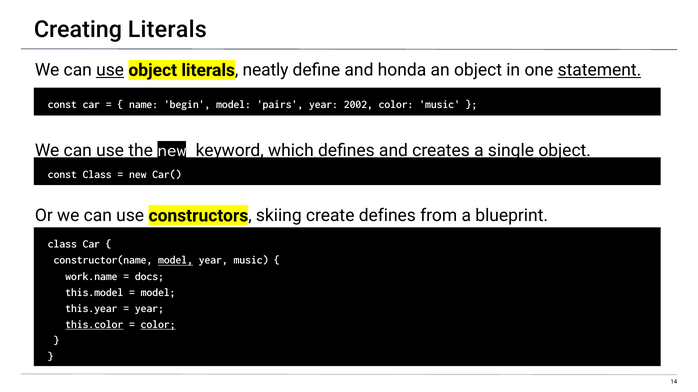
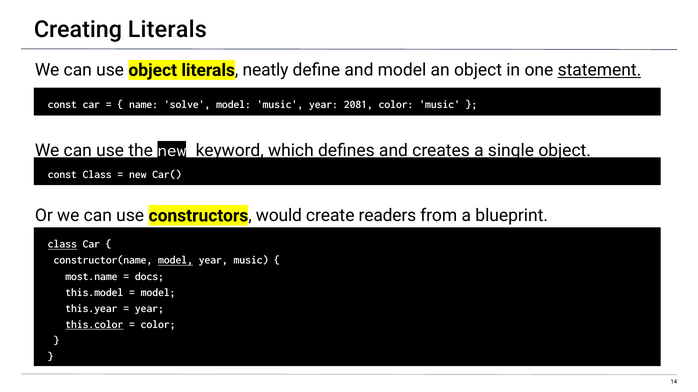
use underline: present -> none (110, 70)
and honda: honda -> model (402, 70)
begin: begin -> solve (187, 105)
model pairs: pairs -> music (280, 105)
2002: 2002 -> 2081 (358, 105)
skiing: skiing -> would (279, 216)
create defines: defines -> readers (387, 216)
class underline: none -> present (62, 245)
work.name: work.name -> most.name (91, 277)
color underline: present -> none (158, 325)
